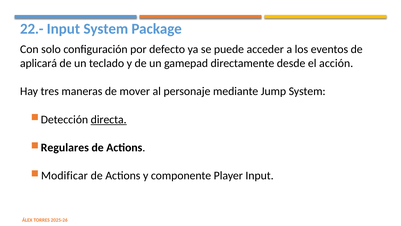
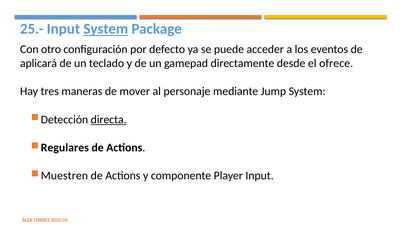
22.-: 22.- -> 25.- (32, 29)
System underline: none -> present (106, 29)
solo: solo -> otro (51, 49)
acción: acción -> ofrece (336, 63)
Modificar: Modificar -> Muestren (64, 175)
